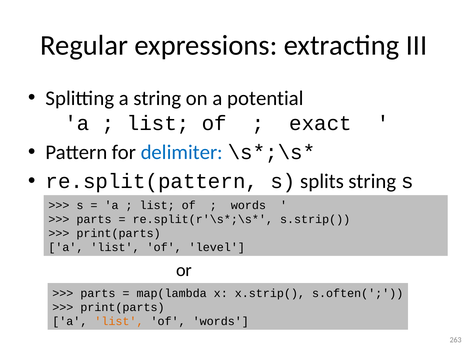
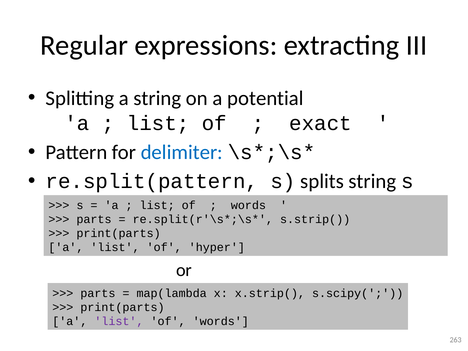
level: level -> hyper (217, 247)
s.often(: s.often( -> s.scipy( (358, 293)
list colour: orange -> purple (119, 321)
